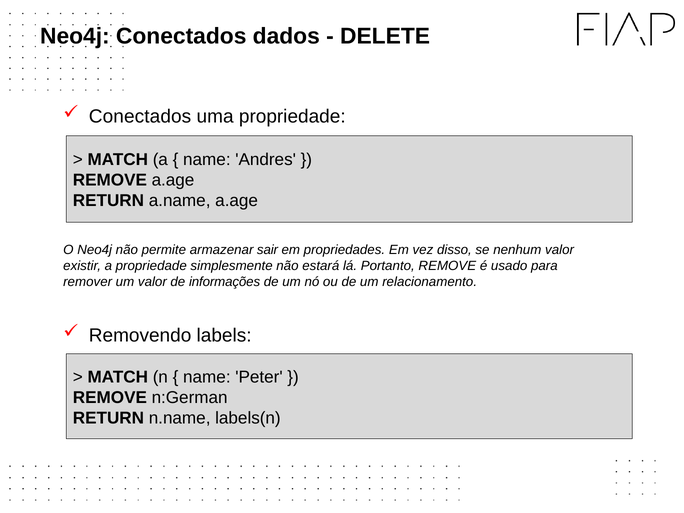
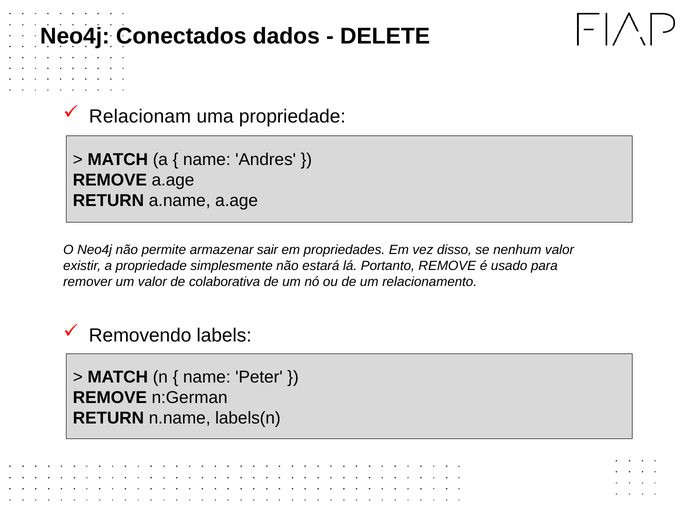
Conectados: Conectados -> Relacionam (140, 117)
informações: informações -> colaborativa (225, 282)
